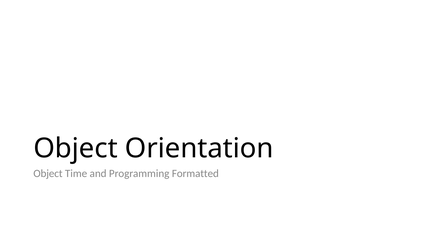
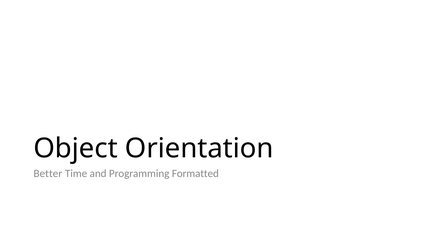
Object: Object -> Better (48, 174)
